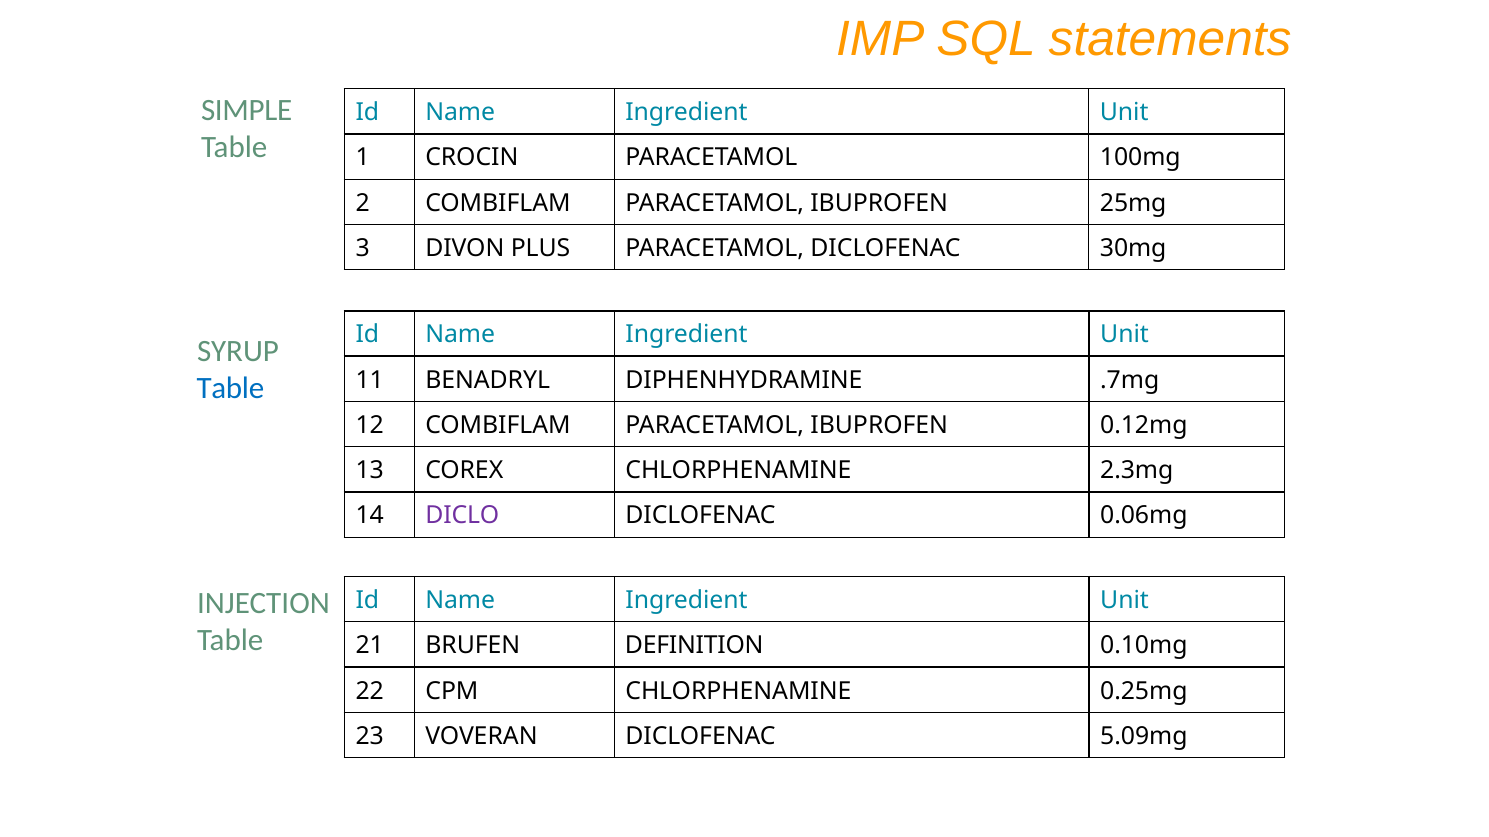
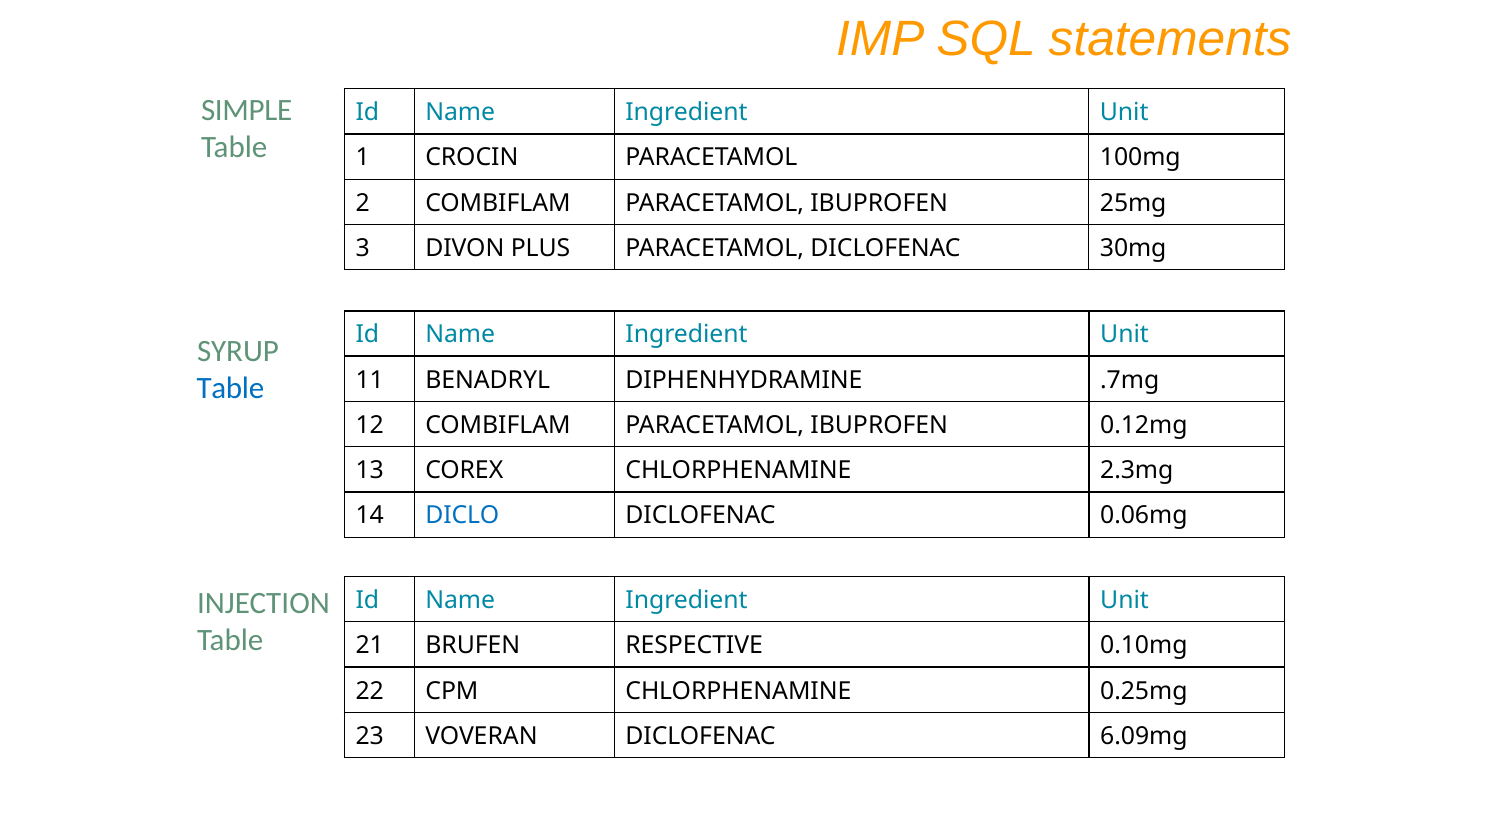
DICLO colour: purple -> blue (462, 516)
DEFINITION: DEFINITION -> RESPECTIVE (694, 646)
5.09mg: 5.09mg -> 6.09mg (1144, 737)
